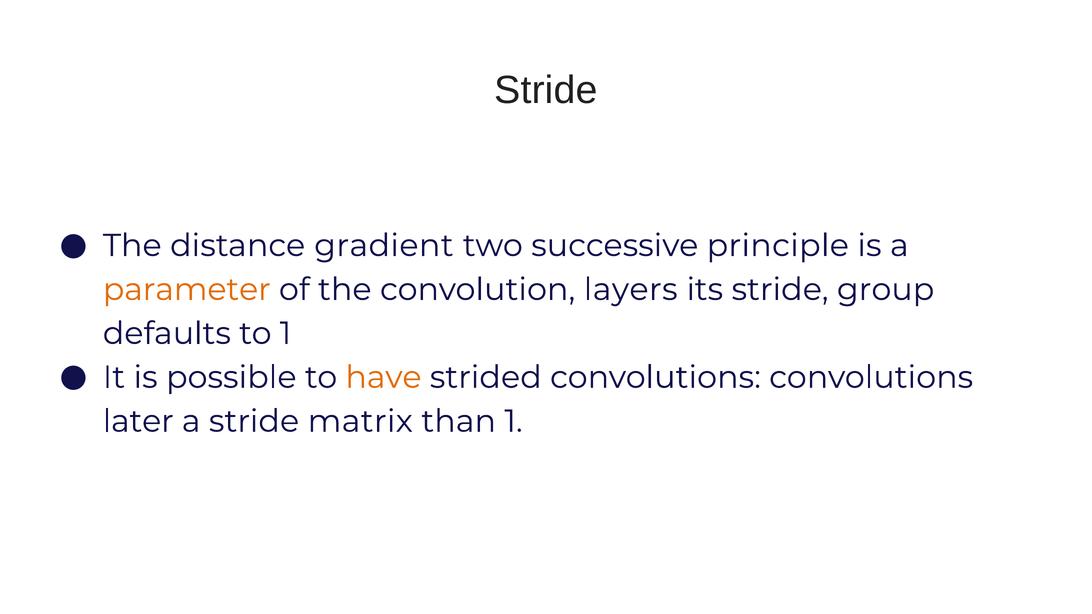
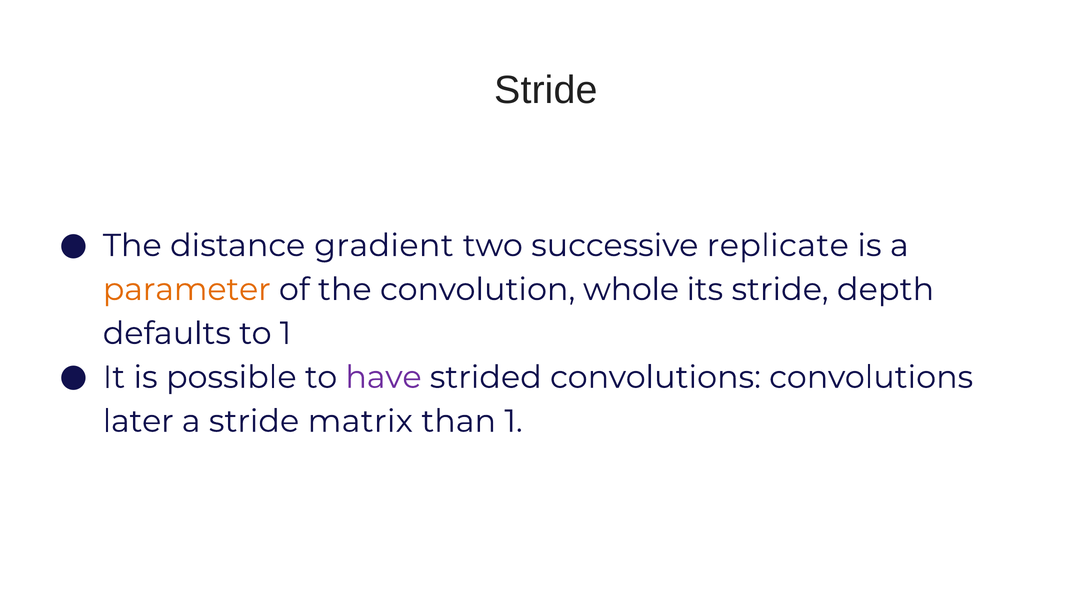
principle: principle -> replicate (778, 246)
layers: layers -> whole (631, 290)
group: group -> depth (886, 290)
have colour: orange -> purple (384, 377)
